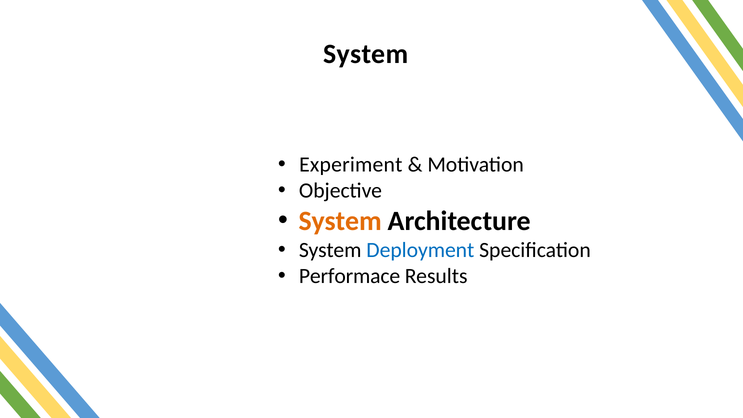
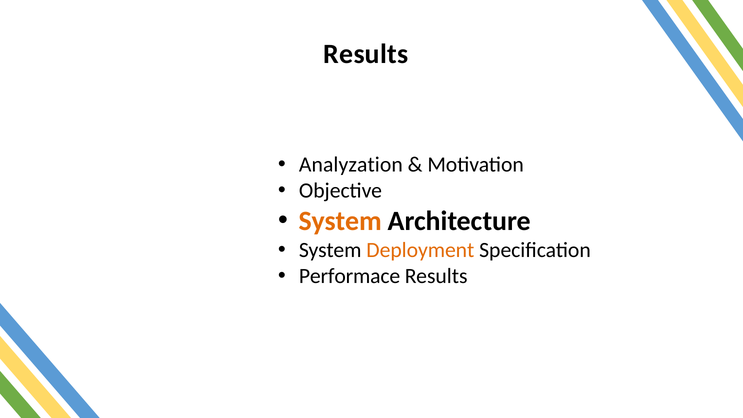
System: System -> Results (366, 54)
Experiment: Experiment -> Analyzation (351, 165)
Deployment colour: blue -> orange (420, 250)
